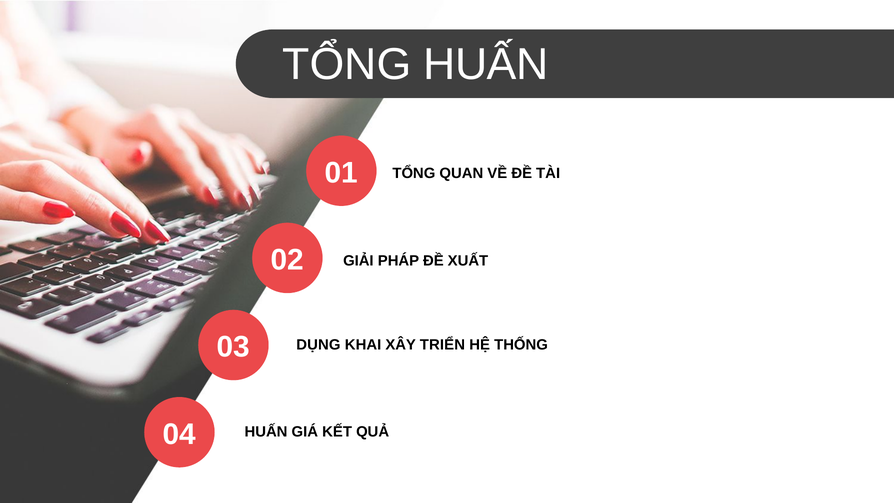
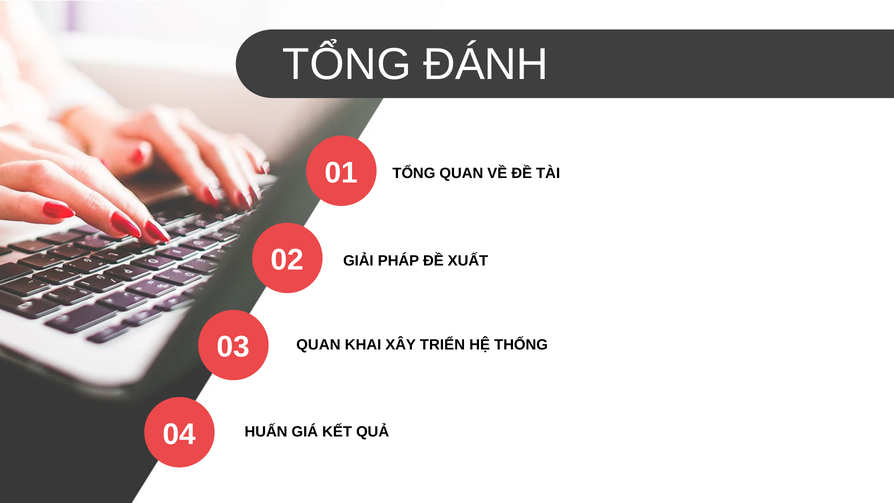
TỔNG HUẤN: HUẤN -> ĐÁNH (486, 64)
DỤNG: DỤNG -> QUAN (318, 345)
